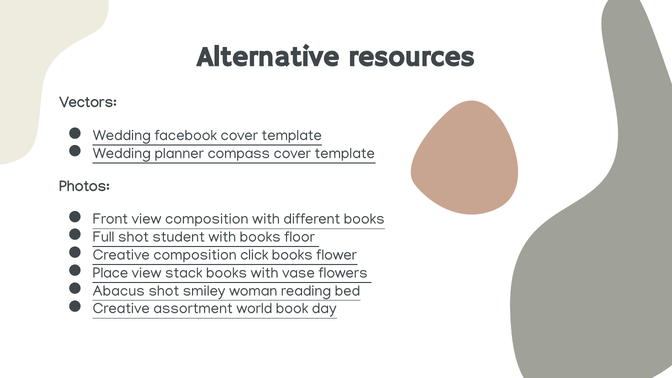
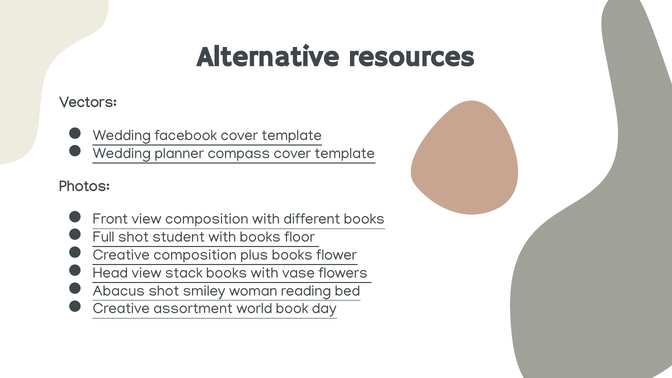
click: click -> plus (254, 255)
Place: Place -> Head (110, 273)
